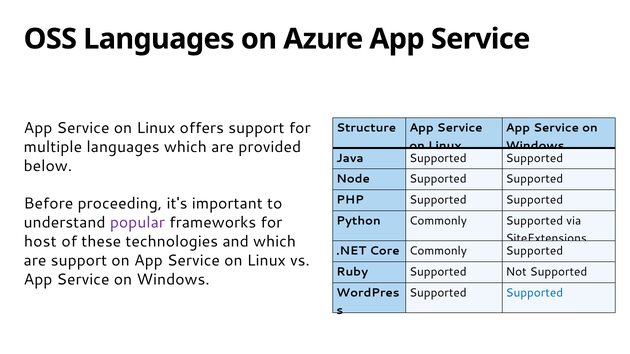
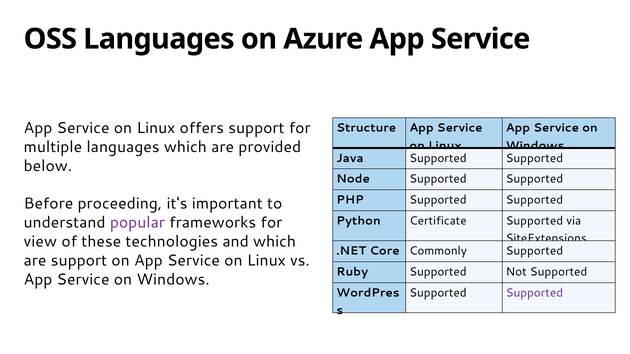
Python Commonly: Commonly -> Certificate (438, 221)
host: host -> view (40, 242)
Supported colour: blue -> purple (534, 293)
